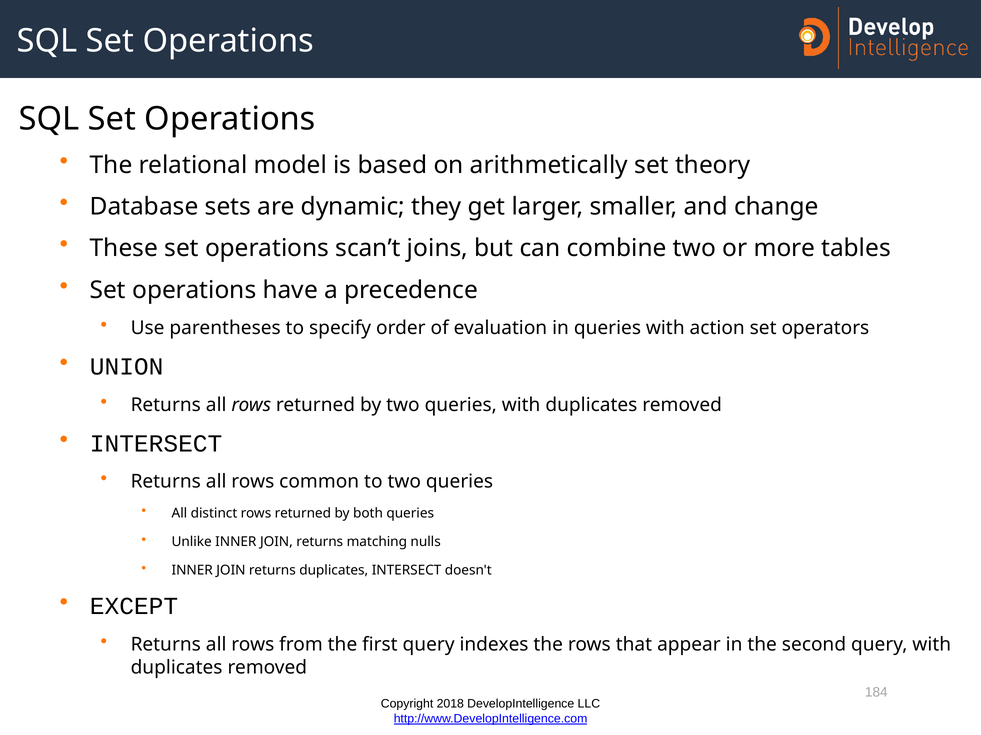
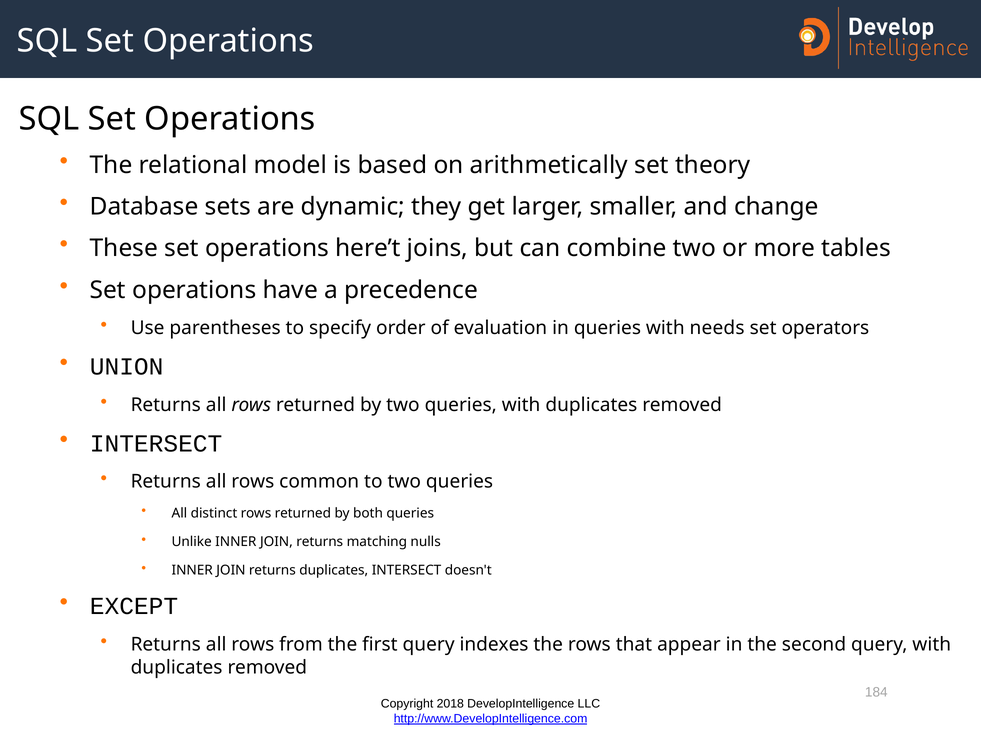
scan’t: scan’t -> here’t (368, 249)
action: action -> needs (717, 328)
